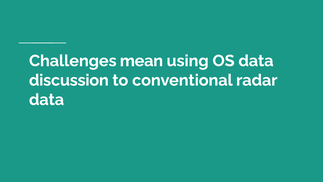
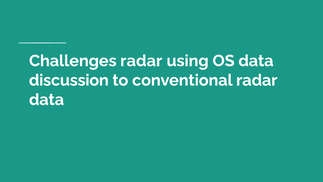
Challenges mean: mean -> radar (141, 61)
